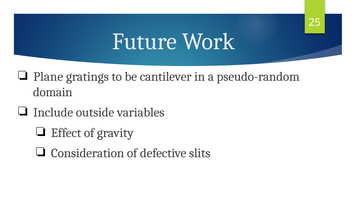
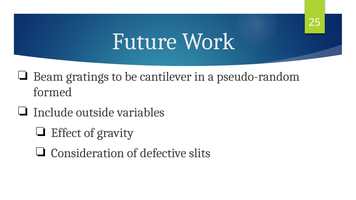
Plane: Plane -> Beam (48, 77)
domain: domain -> formed (53, 92)
